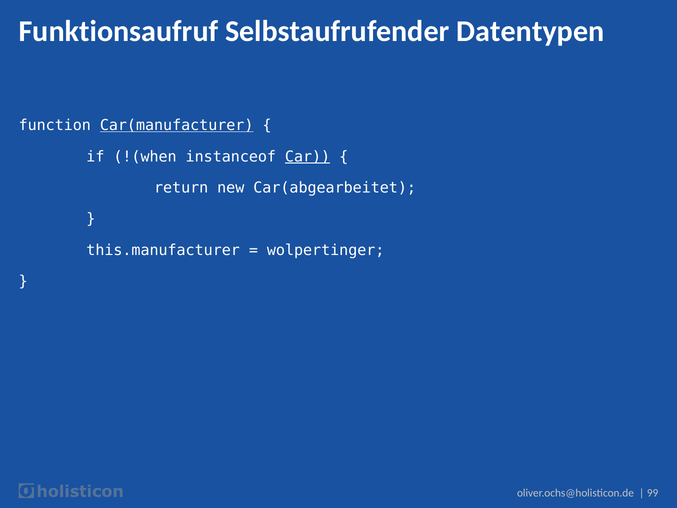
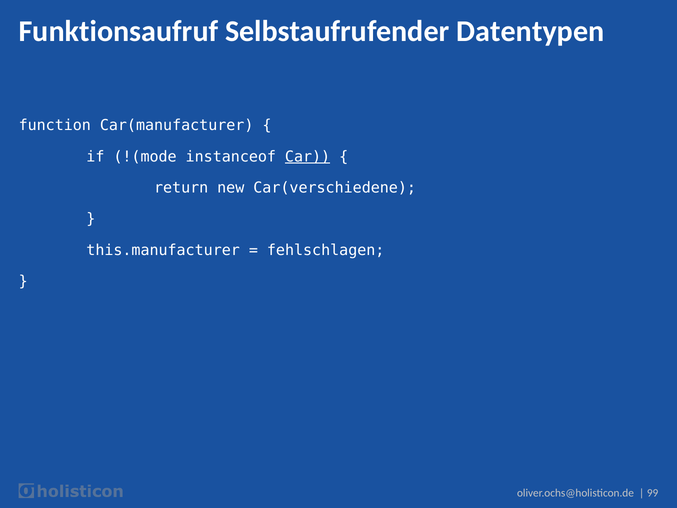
Car(manufacturer underline: present -> none (177, 125)
!(when: !(when -> !(mode (145, 156)
Car(abgearbeitet: Car(abgearbeitet -> Car(verschiedene (335, 188)
wolpertinger: wolpertinger -> fehlschlagen (326, 250)
